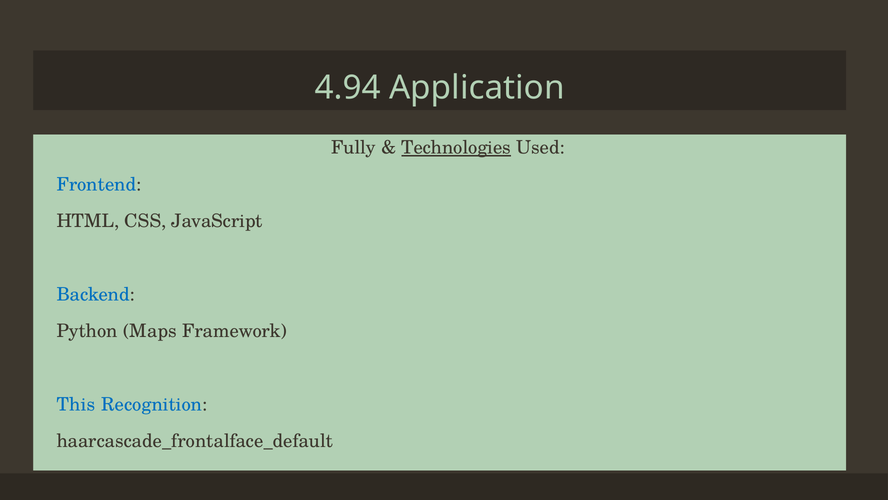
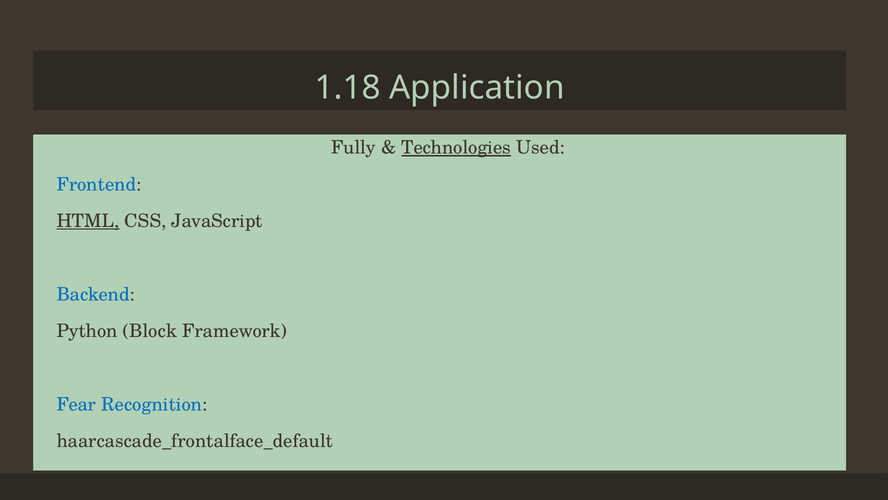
4.94: 4.94 -> 1.18 (348, 87)
HTML underline: none -> present (88, 221)
Maps: Maps -> Block (150, 331)
This: This -> Fear (76, 404)
